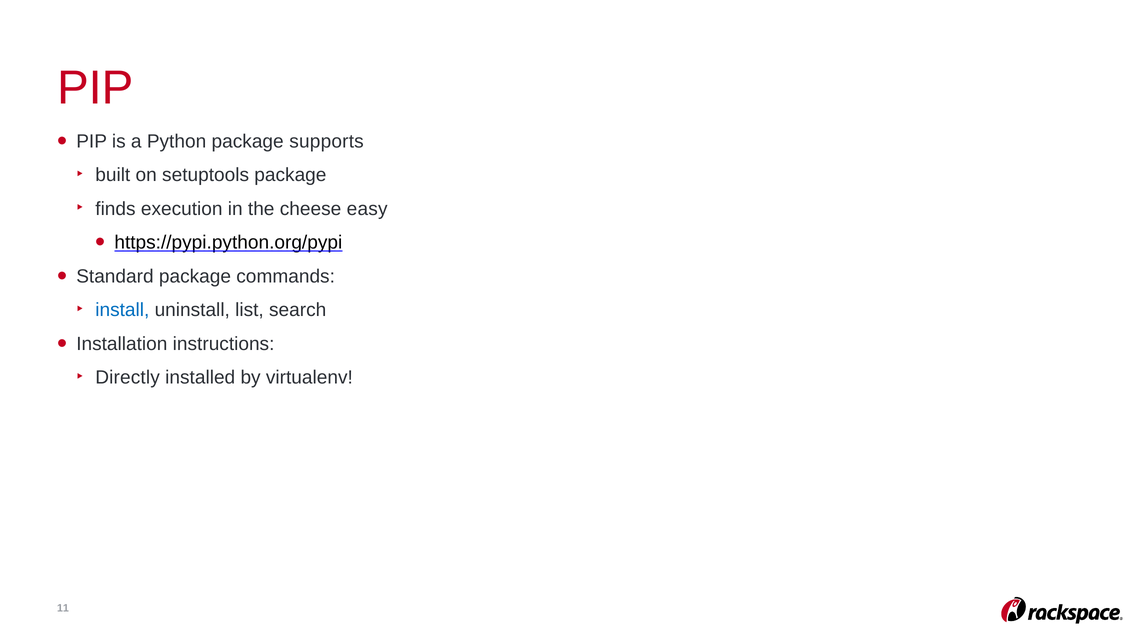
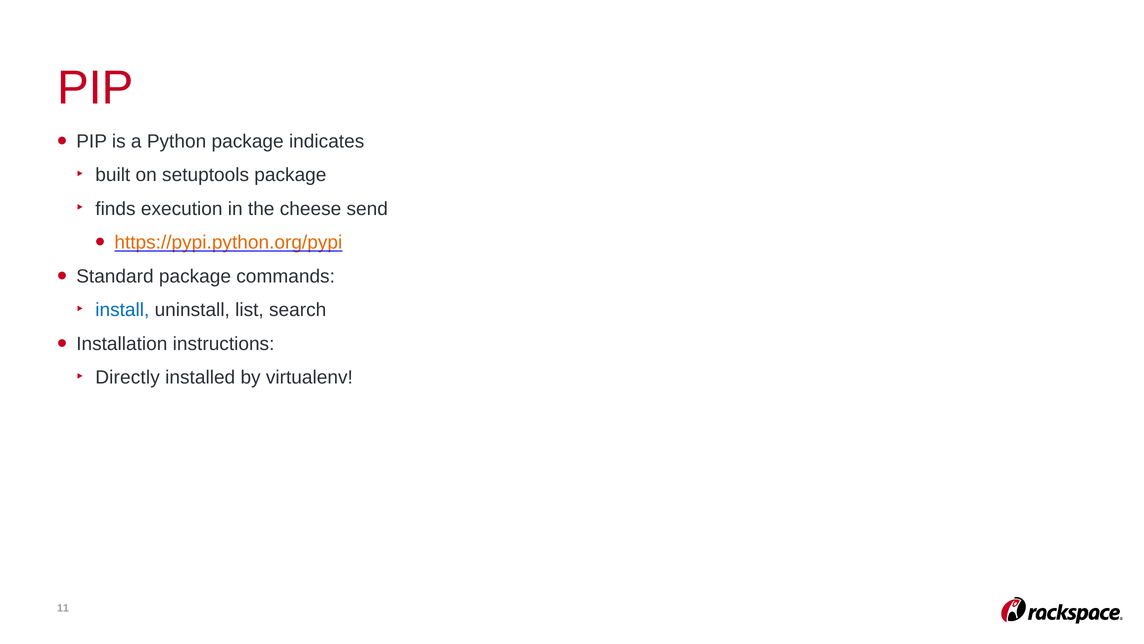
supports: supports -> indicates (327, 141)
easy: easy -> send (367, 209)
https://pypi.python.org/pypi colour: black -> orange (228, 242)
